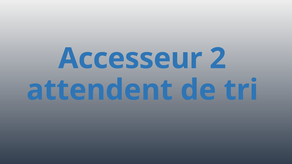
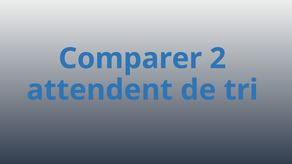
Accesseur: Accesseur -> Comparer (130, 59)
